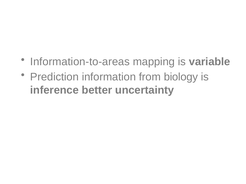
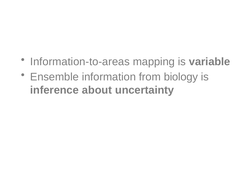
Prediction: Prediction -> Ensemble (54, 77)
better: better -> about (97, 90)
